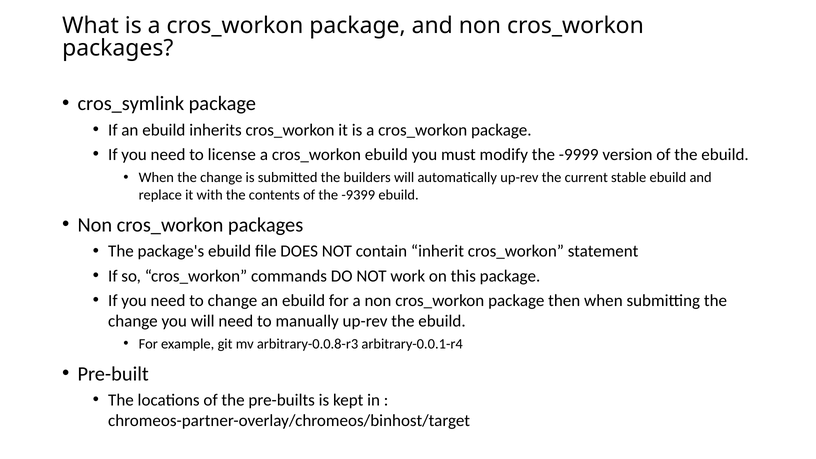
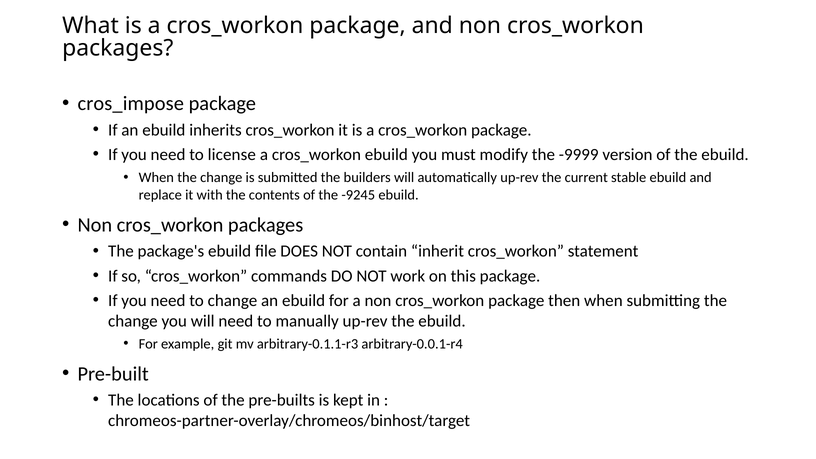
cros_symlink: cros_symlink -> cros_impose (131, 104)
-9399: -9399 -> -9245 (358, 195)
arbitrary-0.0.8-r3: arbitrary-0.0.8-r3 -> arbitrary-0.1.1-r3 (308, 344)
